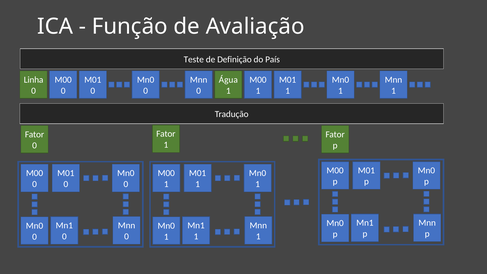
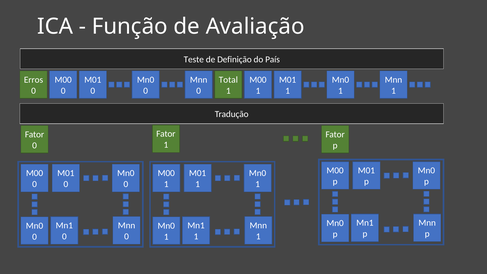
Linha: Linha -> Erros (34, 80)
Água: Água -> Total (228, 80)
